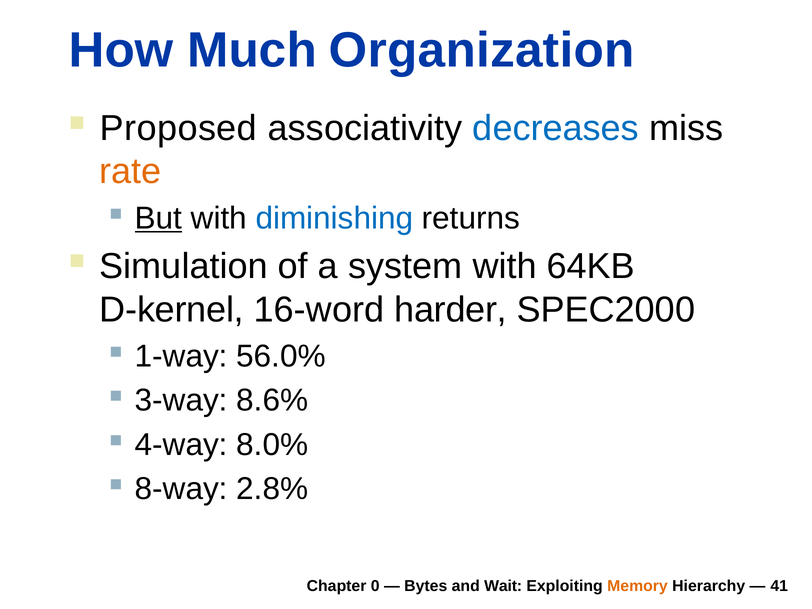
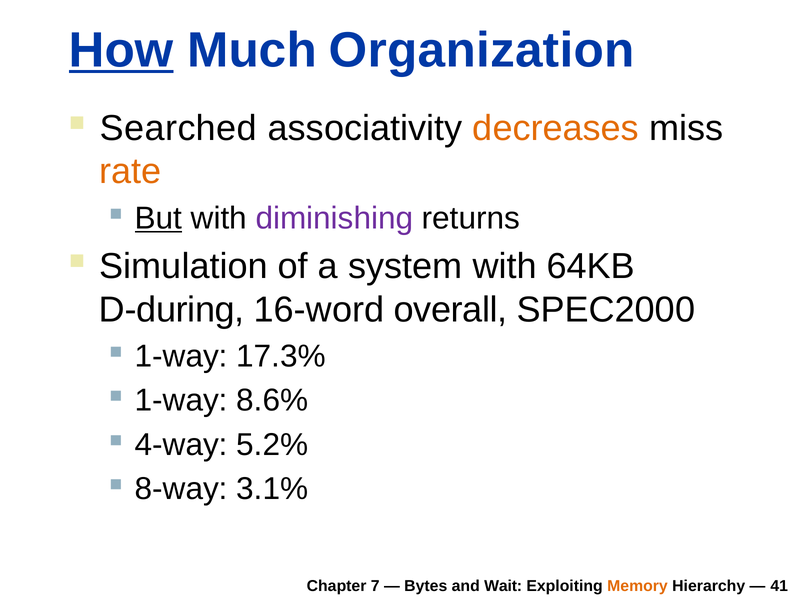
How underline: none -> present (121, 50)
Proposed: Proposed -> Searched (178, 128)
decreases colour: blue -> orange (556, 128)
diminishing colour: blue -> purple (334, 218)
D-kernel: D-kernel -> D-during (172, 310)
harder: harder -> overall (451, 310)
56.0%: 56.0% -> 17.3% (281, 356)
3-way: 3-way -> 1-way (181, 400)
8.0%: 8.0% -> 5.2% (272, 445)
2.8%: 2.8% -> 3.1% (272, 489)
0: 0 -> 7 (375, 586)
